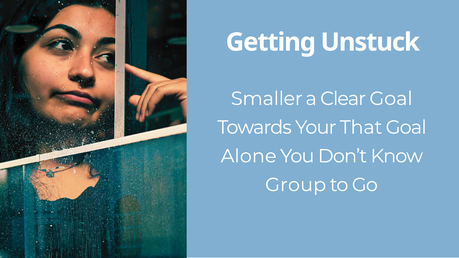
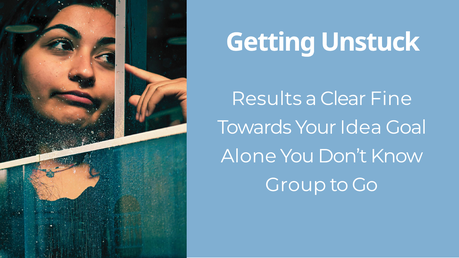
Smaller: Smaller -> Results (267, 99)
Clear Goal: Goal -> Fine (391, 99)
That: That -> Idea (361, 127)
